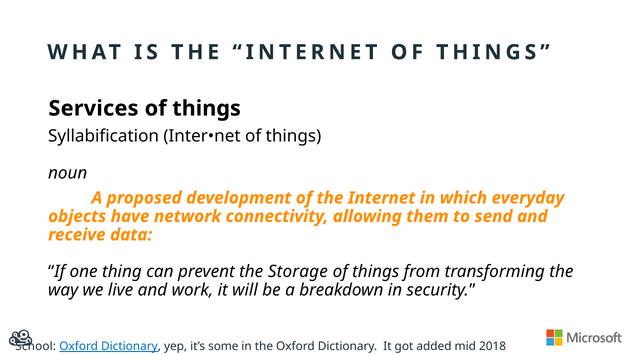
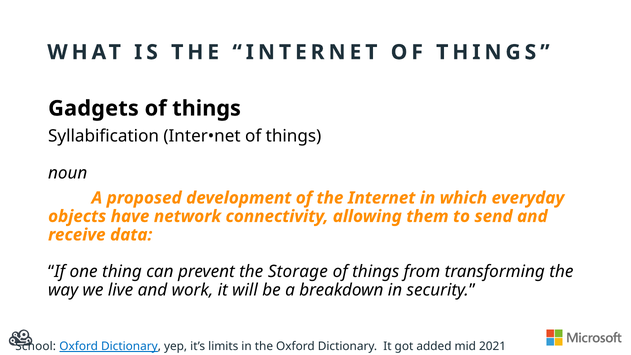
Services: Services -> Gadgets (93, 108)
some: some -> limits (223, 346)
2018: 2018 -> 2021 (493, 346)
